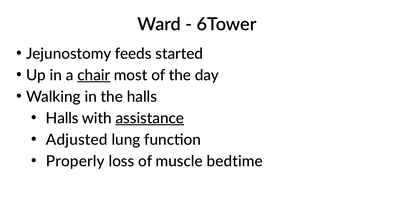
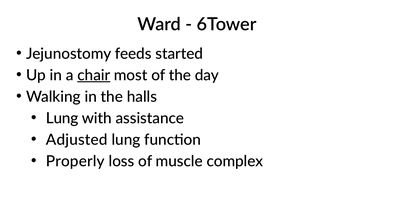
Halls: Halls -> Lung (62, 118)
assistance underline: present -> none (150, 118)
bedtime: bedtime -> complex (235, 161)
